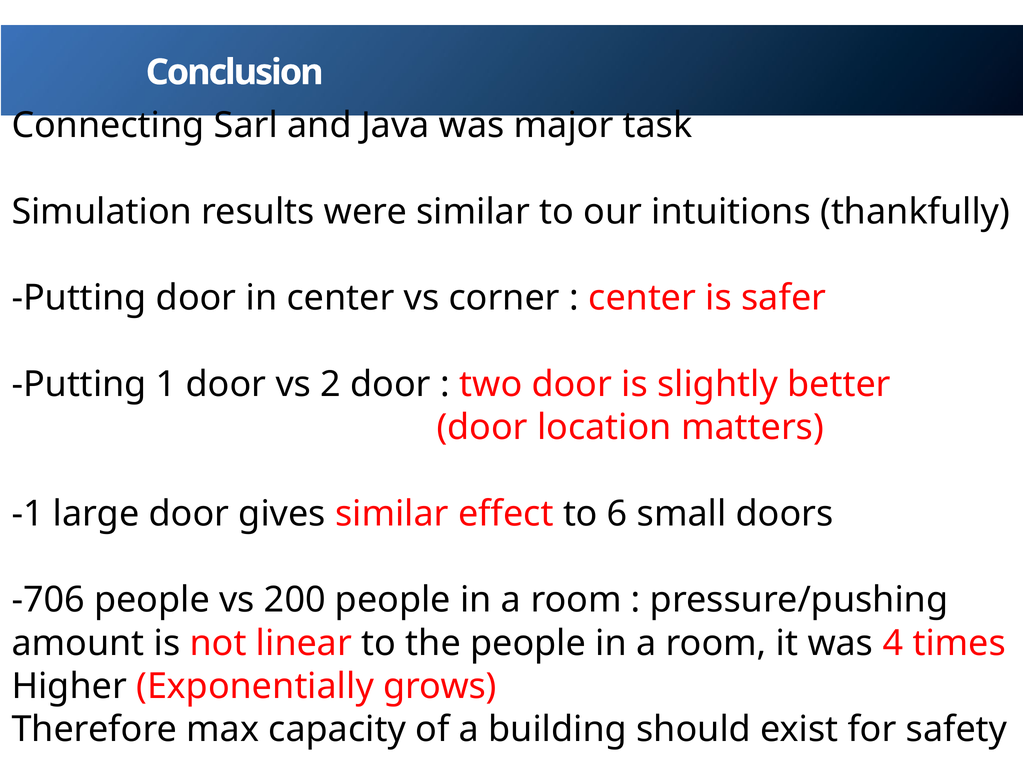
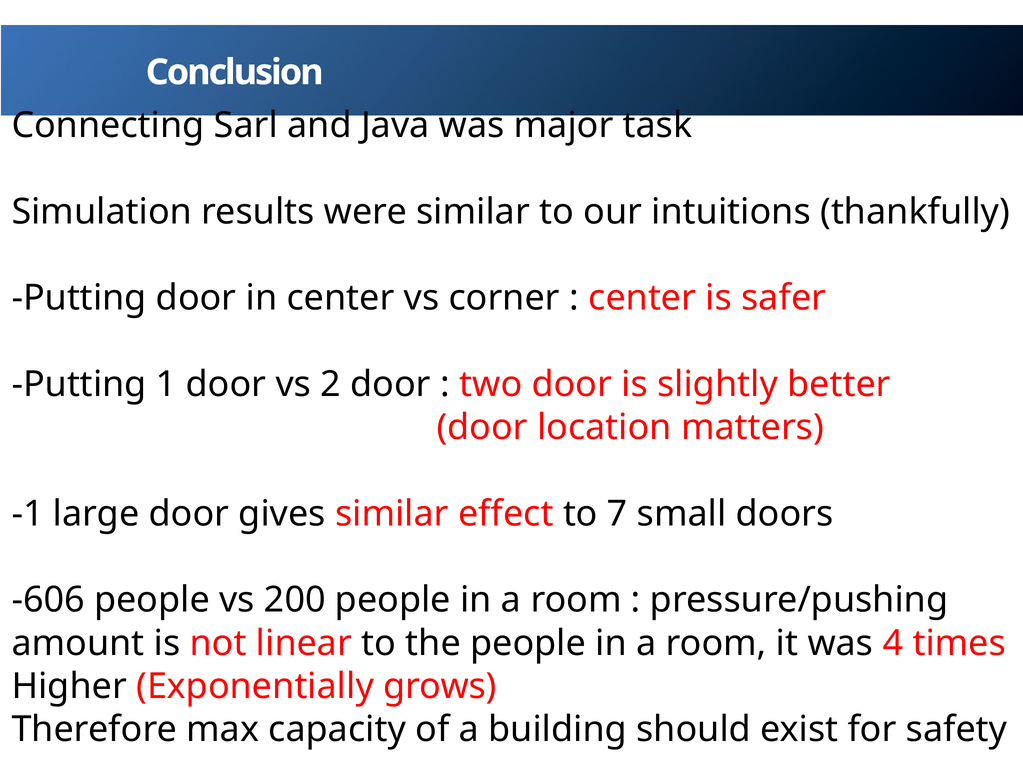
6: 6 -> 7 (617, 514)
-706: -706 -> -606 (48, 600)
